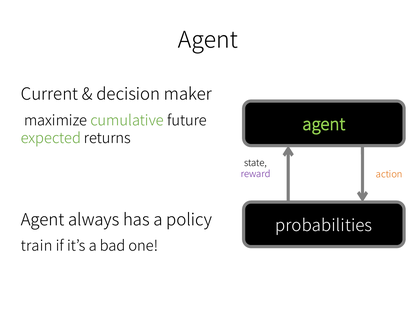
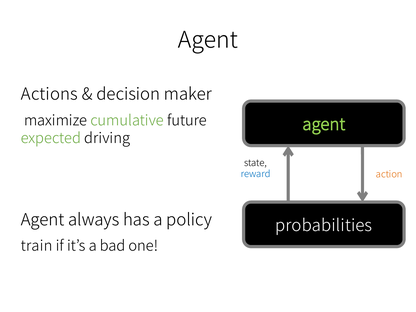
Current: Current -> Actions (49, 94)
returns: returns -> driving (107, 138)
reward colour: purple -> blue (256, 174)
